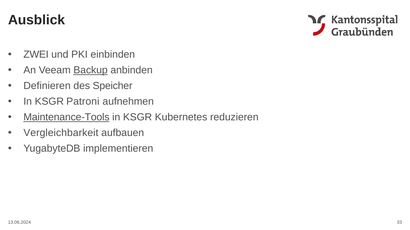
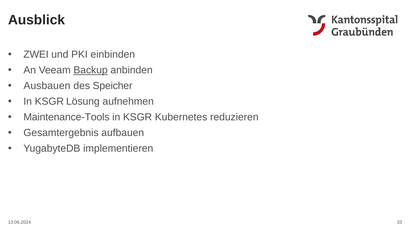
Definieren: Definieren -> Ausbauen (47, 86)
Patroni: Patroni -> Lösung (83, 102)
Maintenance-Tools underline: present -> none (66, 118)
Vergleichbarkeit: Vergleichbarkeit -> Gesamtergebnis (61, 133)
